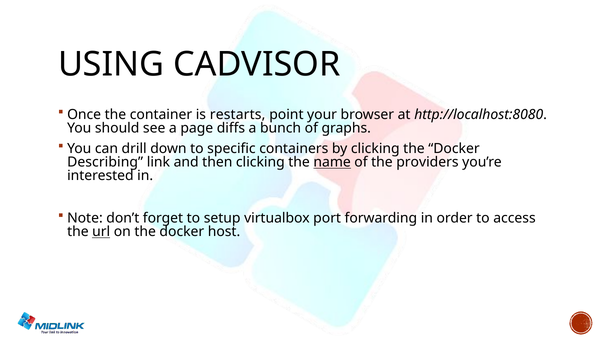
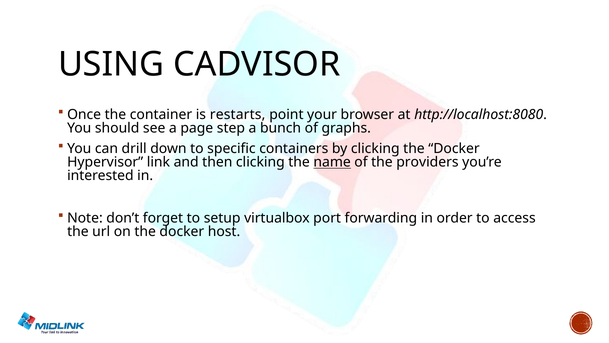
diffs: diffs -> step (231, 128)
Describing: Describing -> Hypervisor (105, 162)
url underline: present -> none (101, 231)
